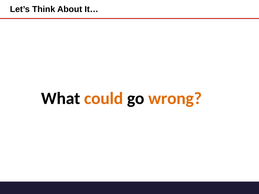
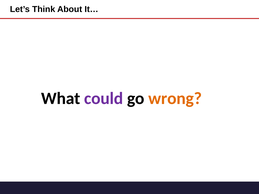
could colour: orange -> purple (104, 99)
